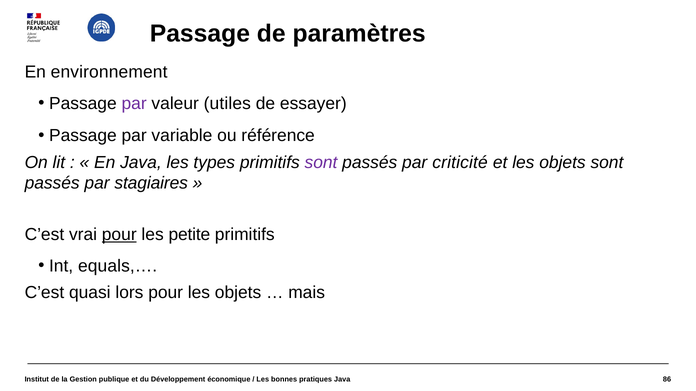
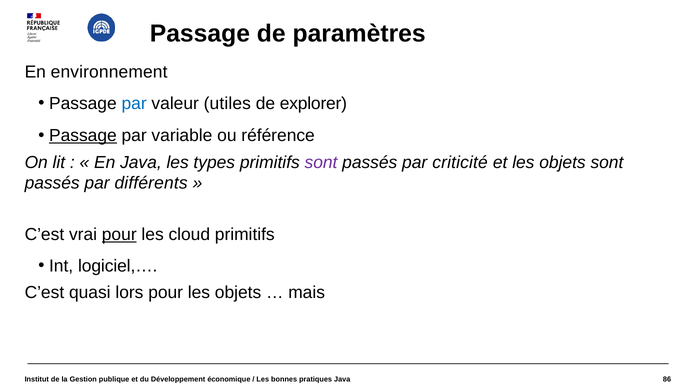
par colour: purple -> blue (134, 103)
essayer: essayer -> explorer (313, 103)
Passage underline: none -> present (83, 136)
stagiaires: stagiaires -> différents (151, 183)
petite: petite -> cloud (189, 235)
equals,…: equals,… -> logiciel,… (118, 266)
